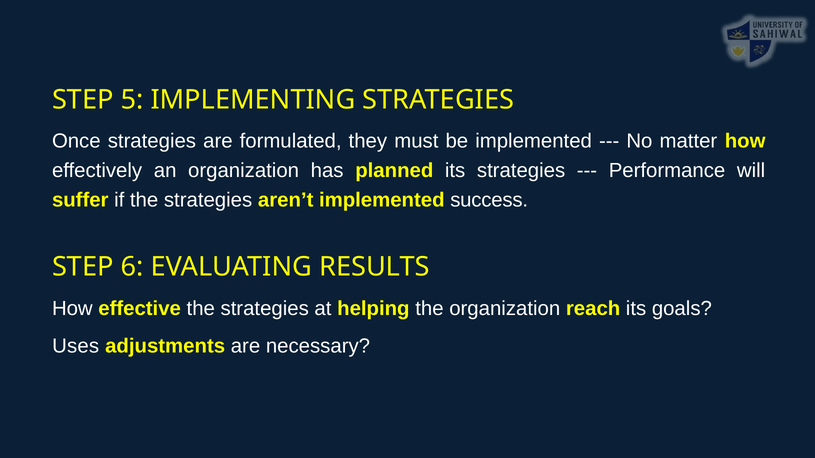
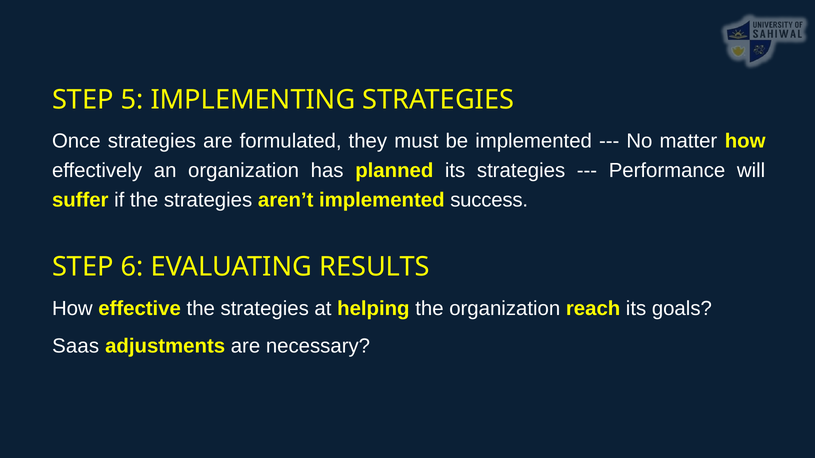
Uses: Uses -> Saas (76, 346)
